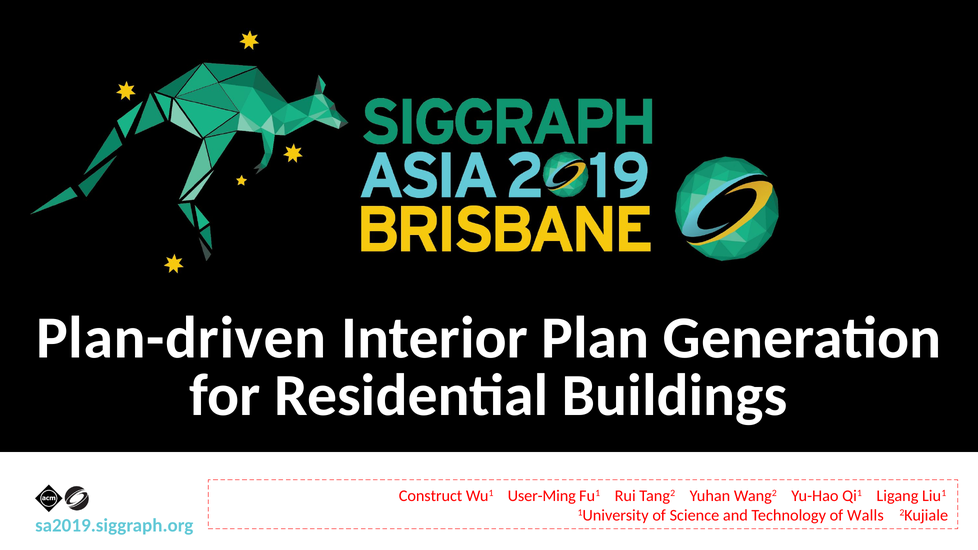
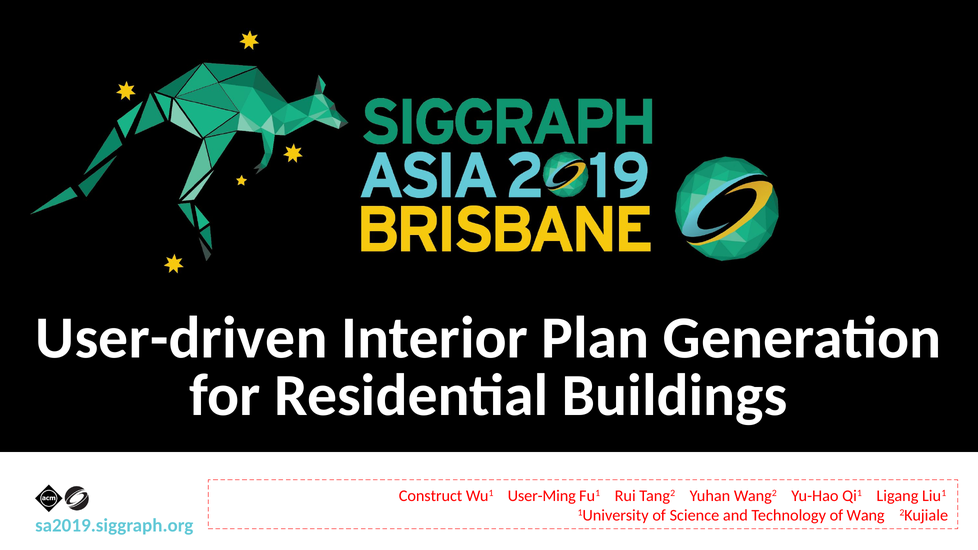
Plan-driven: Plan-driven -> User-driven (181, 338)
Walls: Walls -> Wang (866, 515)
